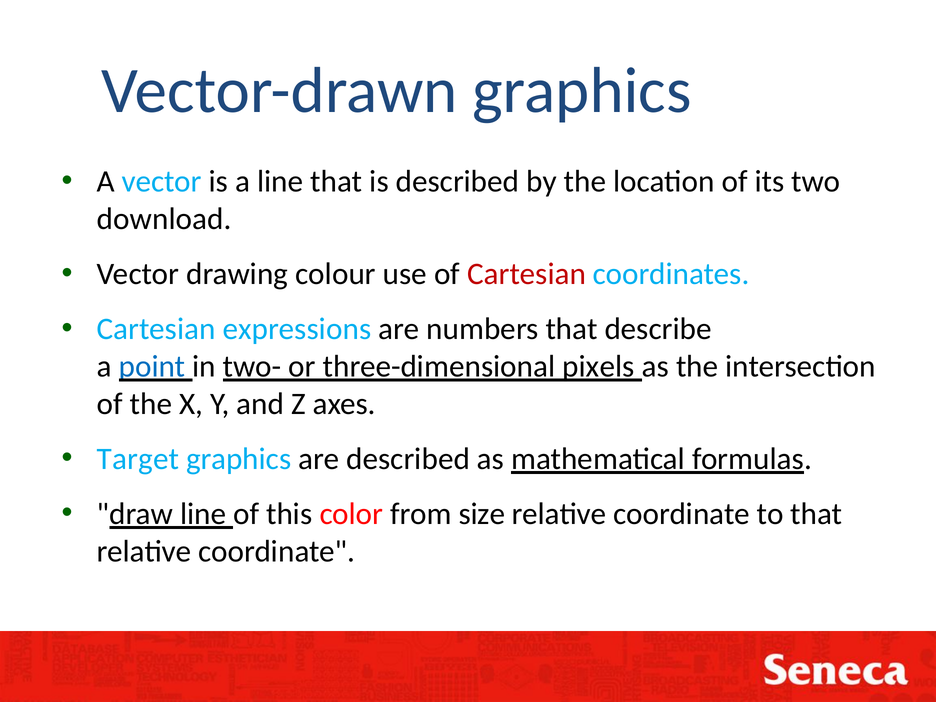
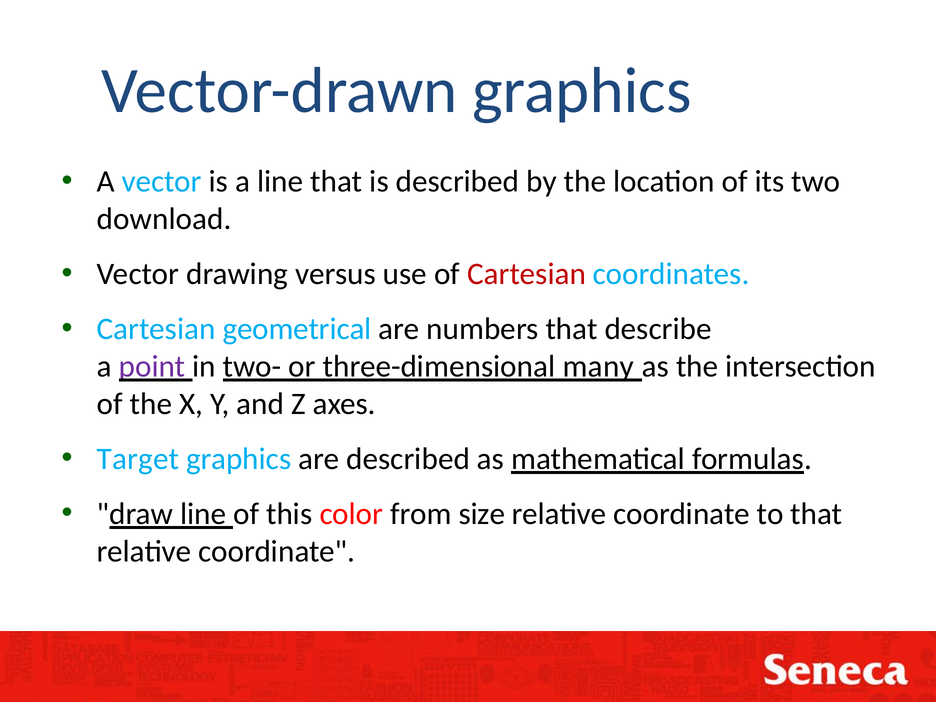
colour: colour -> versus (336, 274)
expressions: expressions -> geometrical (297, 329)
point colour: blue -> purple (152, 366)
pixels: pixels -> many (598, 366)
